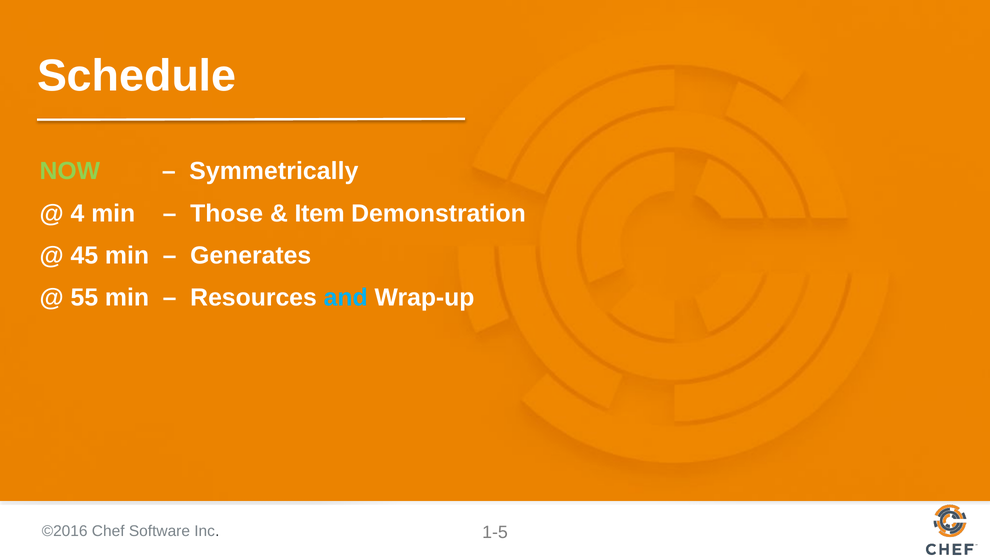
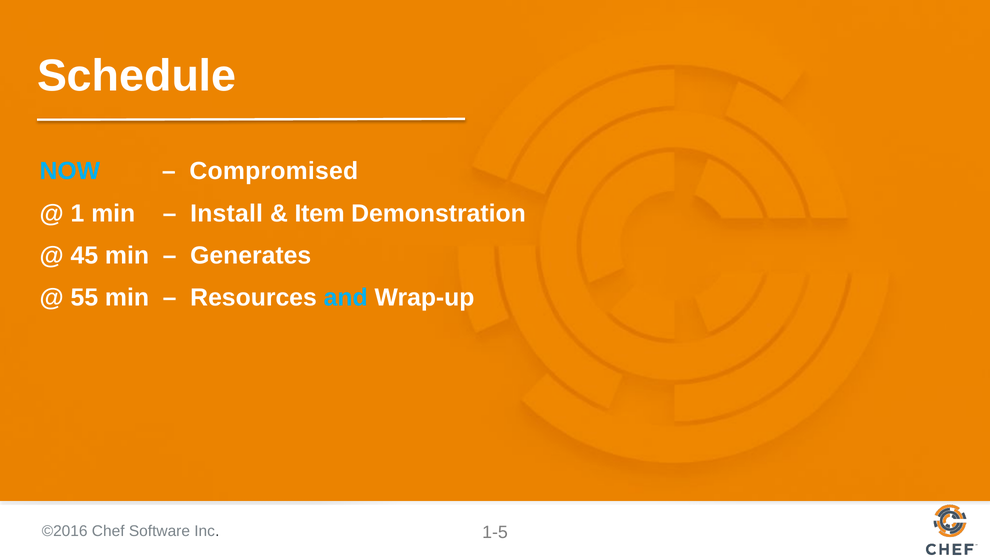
NOW colour: light green -> light blue (70, 171)
Symmetrically: Symmetrically -> Compromised (274, 171)
4: 4 -> 1 (77, 213)
Those: Those -> Install (227, 213)
